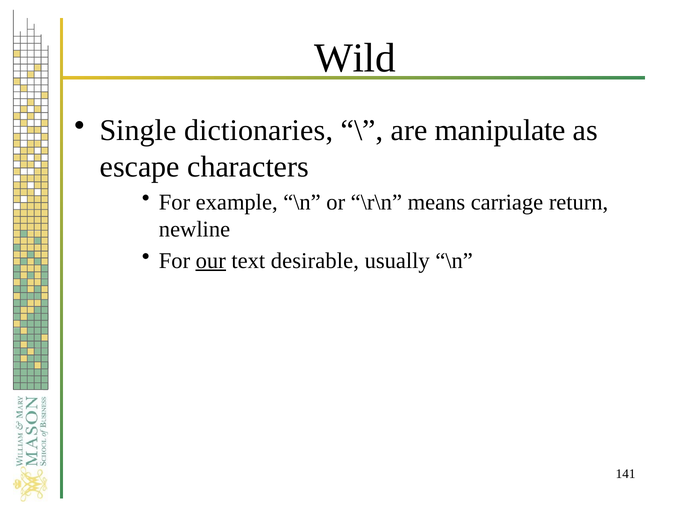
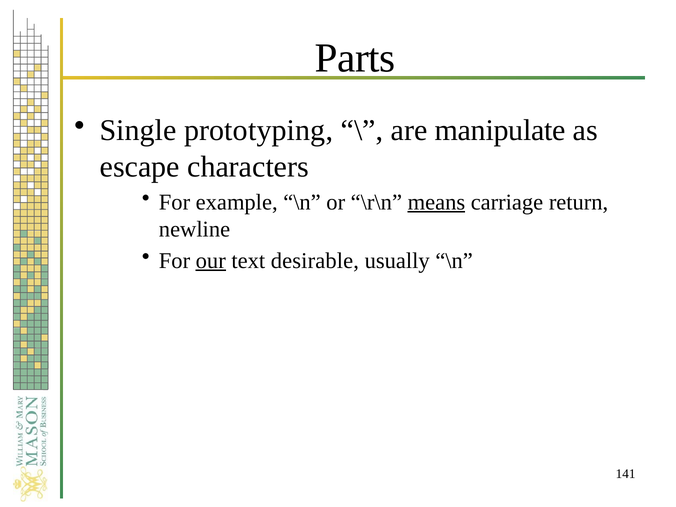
Wild: Wild -> Parts (355, 58)
dictionaries: dictionaries -> prototyping (259, 131)
means underline: none -> present (436, 202)
